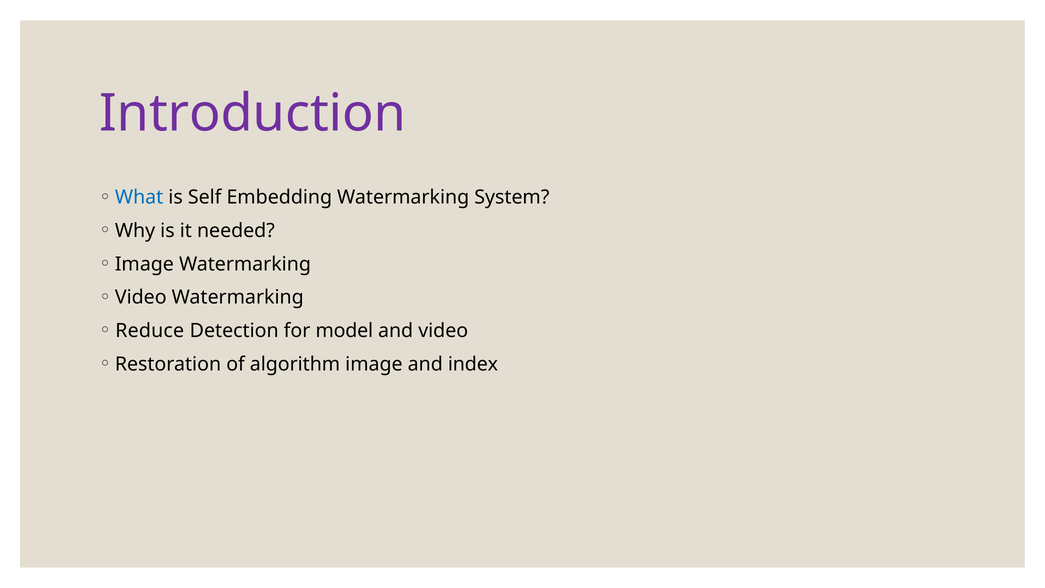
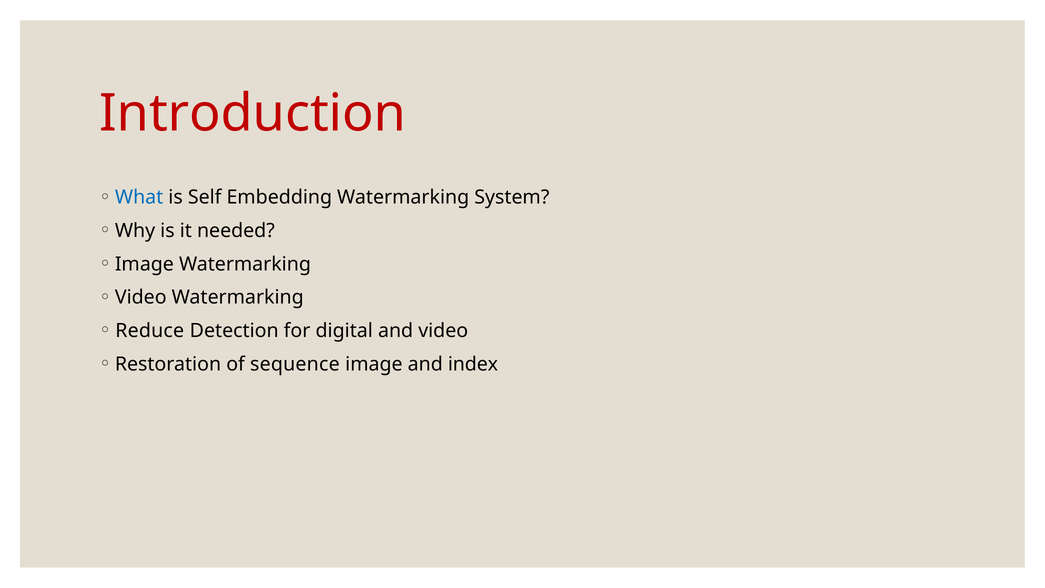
Introduction colour: purple -> red (253, 114)
model: model -> digital (344, 331)
algorithm: algorithm -> sequence (295, 364)
